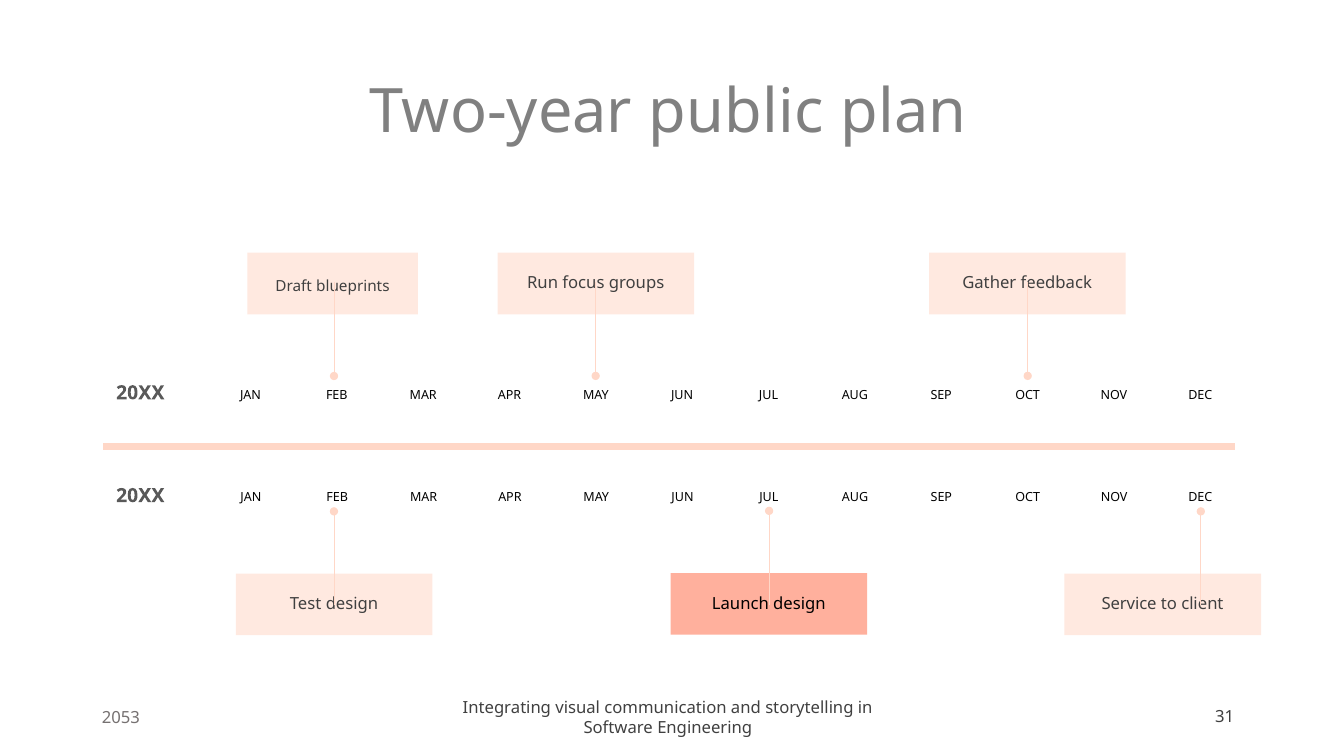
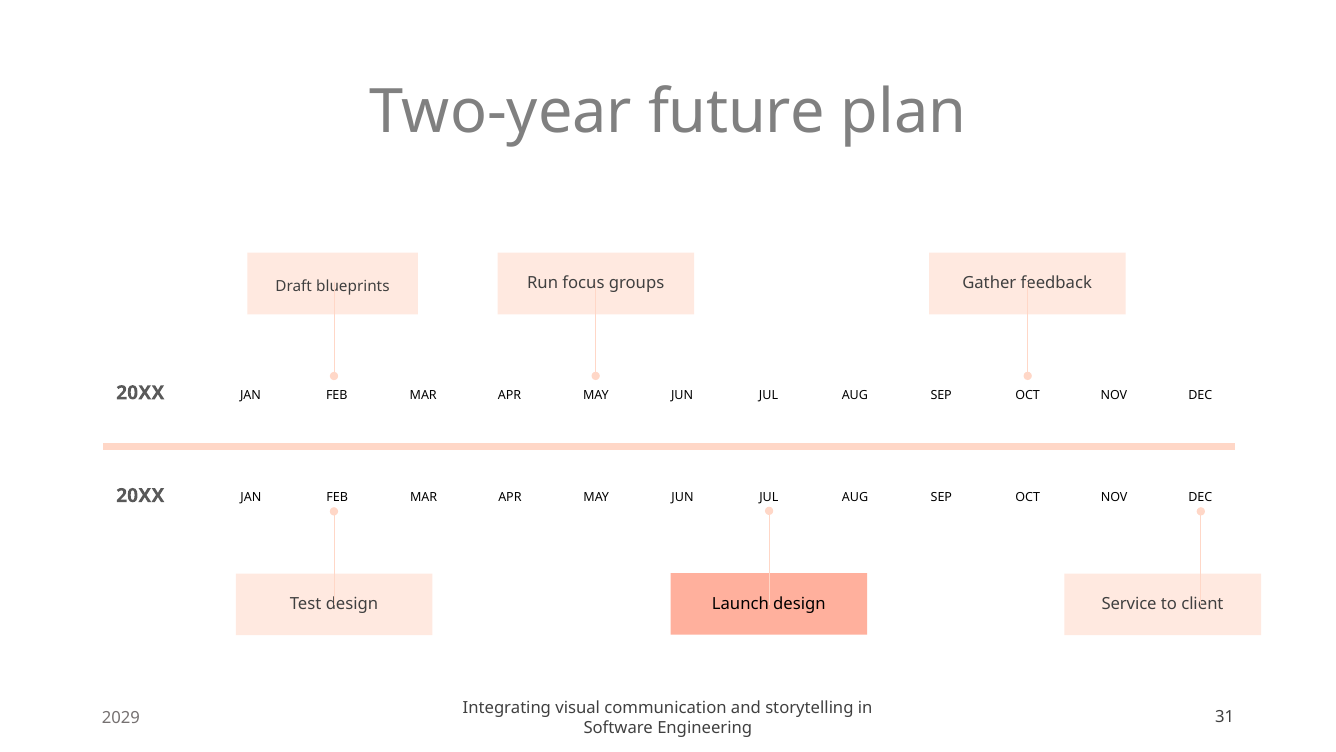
public: public -> future (737, 112)
2053: 2053 -> 2029 (121, 718)
